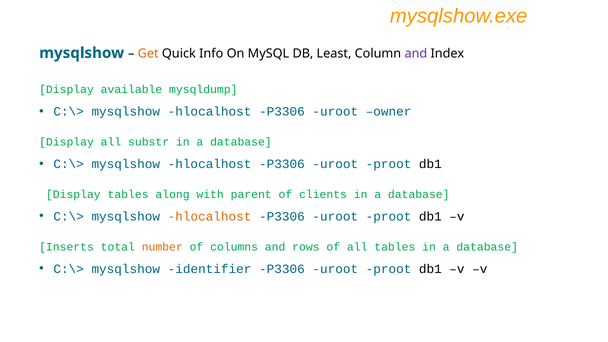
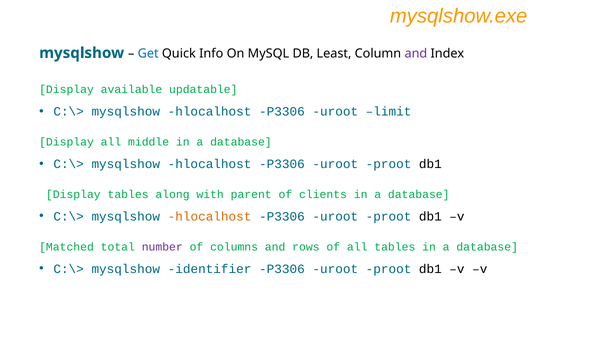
Get colour: orange -> blue (148, 54)
mysqldump: mysqldump -> updatable (203, 90)
owner: owner -> limit (389, 112)
substr: substr -> middle (149, 142)
Inserts: Inserts -> Matched (67, 247)
number colour: orange -> purple (162, 247)
